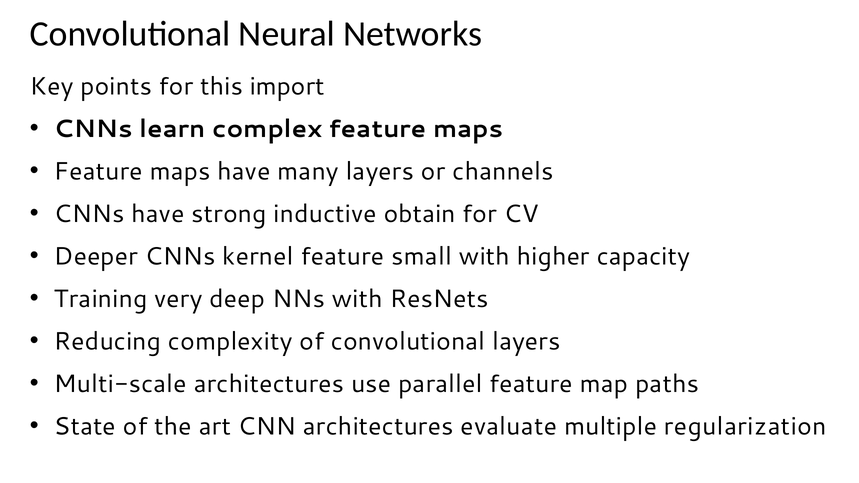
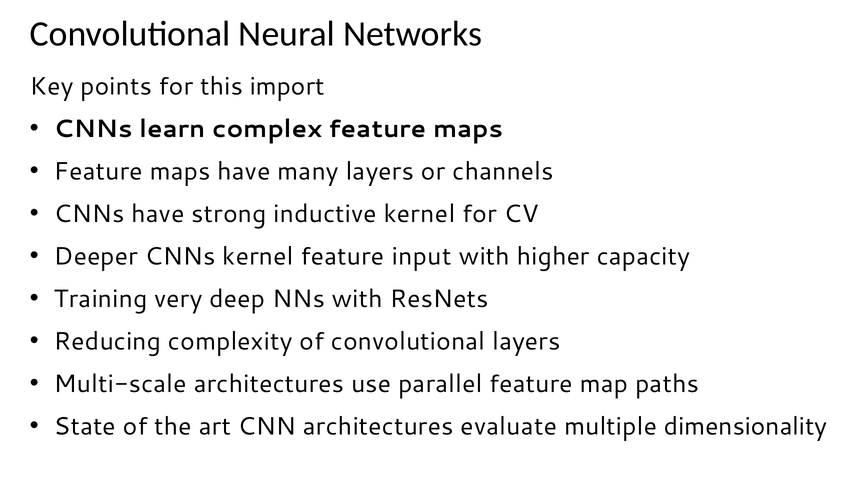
inductive obtain: obtain -> kernel (420, 214)
small: small -> input (422, 257)
regularization: regularization -> dimensionality (746, 427)
